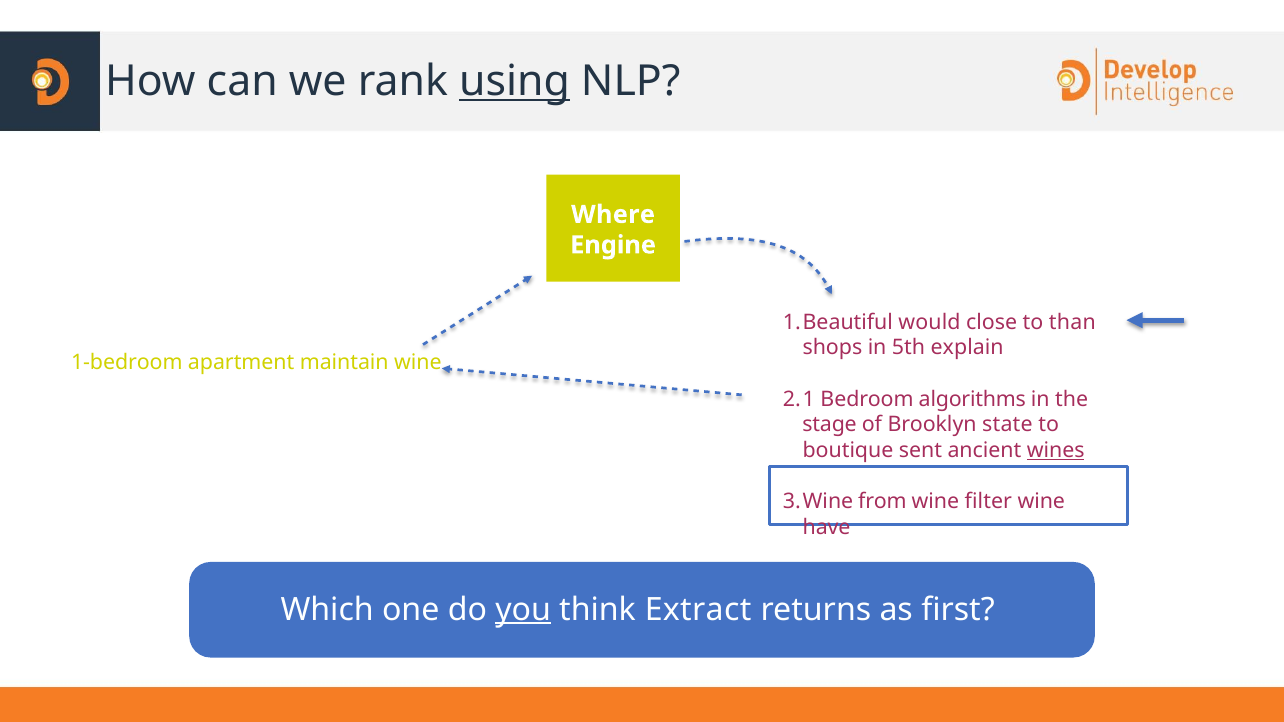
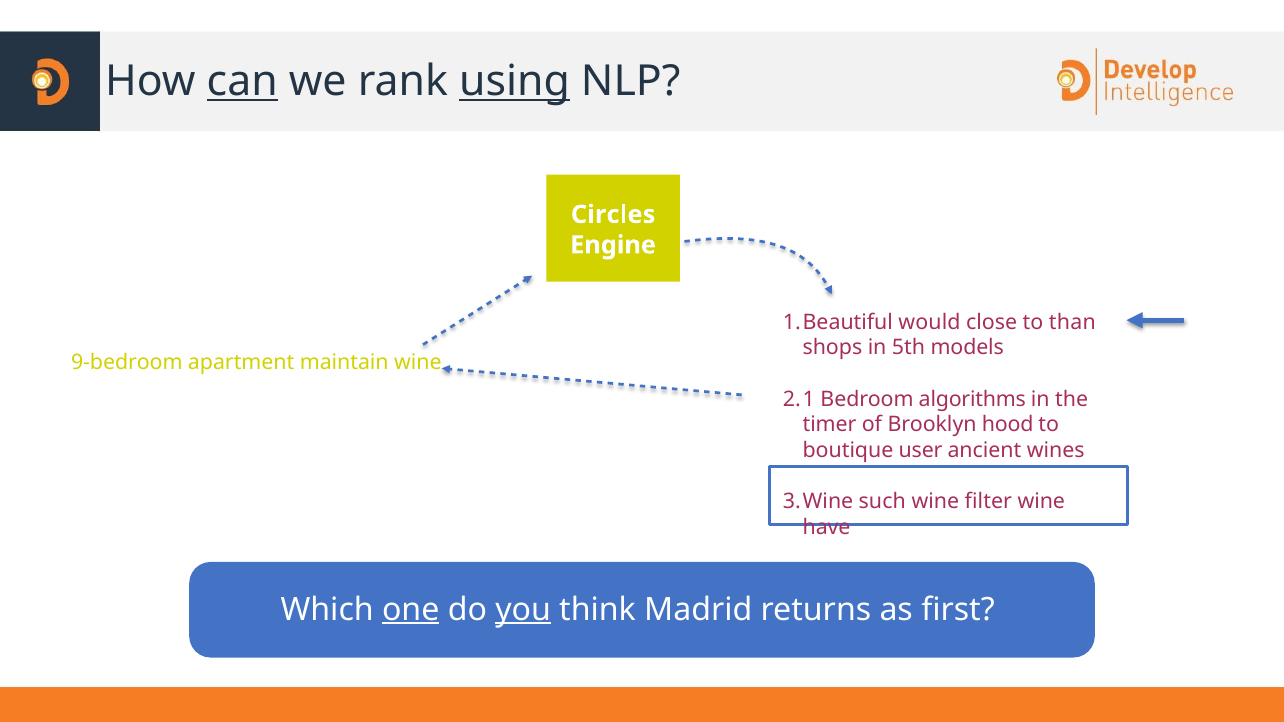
can underline: none -> present (242, 82)
Where: Where -> Circles (613, 215)
explain: explain -> models (967, 348)
1-bedroom: 1-bedroom -> 9-bedroom (127, 363)
stage: stage -> timer (830, 425)
state: state -> hood (1008, 425)
sent: sent -> user (921, 451)
wines underline: present -> none (1056, 451)
from: from -> such (882, 502)
one underline: none -> present (411, 610)
Extract: Extract -> Madrid (698, 610)
